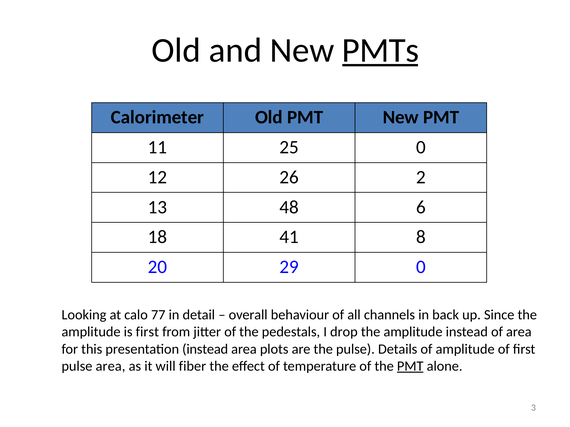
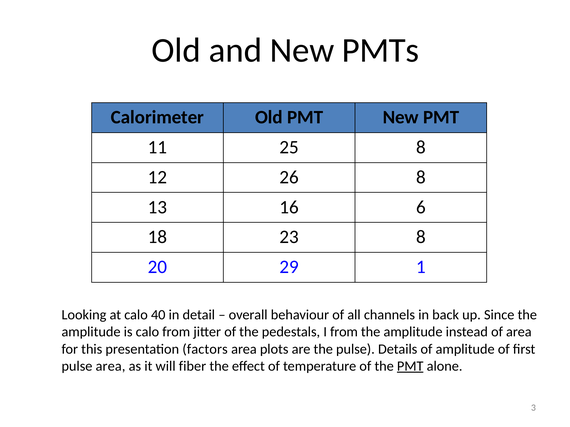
PMTs underline: present -> none (380, 50)
25 0: 0 -> 8 (421, 147)
26 2: 2 -> 8 (421, 177)
48: 48 -> 16 (289, 207)
41: 41 -> 23 (289, 237)
29 0: 0 -> 1 (421, 267)
77: 77 -> 40 (158, 315)
is first: first -> calo (147, 332)
I drop: drop -> from (344, 332)
presentation instead: instead -> factors (205, 349)
